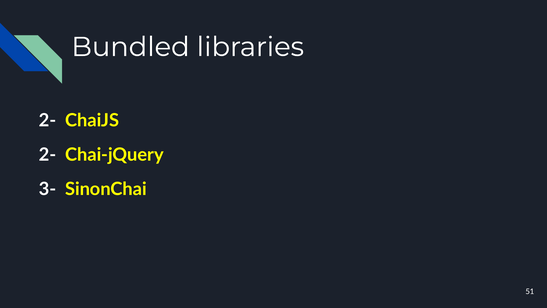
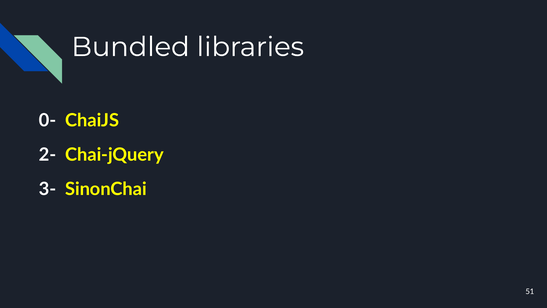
2-: 2- -> 0- (48, 120)
